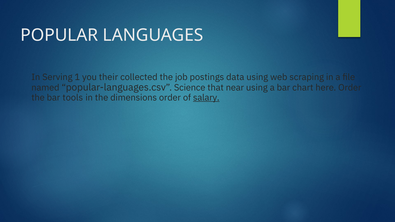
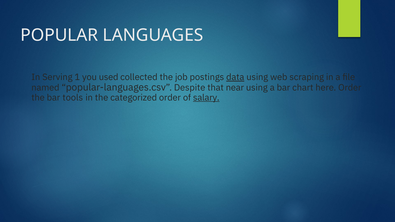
their: their -> used (109, 77)
data underline: none -> present (235, 77)
Science: Science -> Despite (190, 88)
dimensions: dimensions -> categorized (134, 98)
